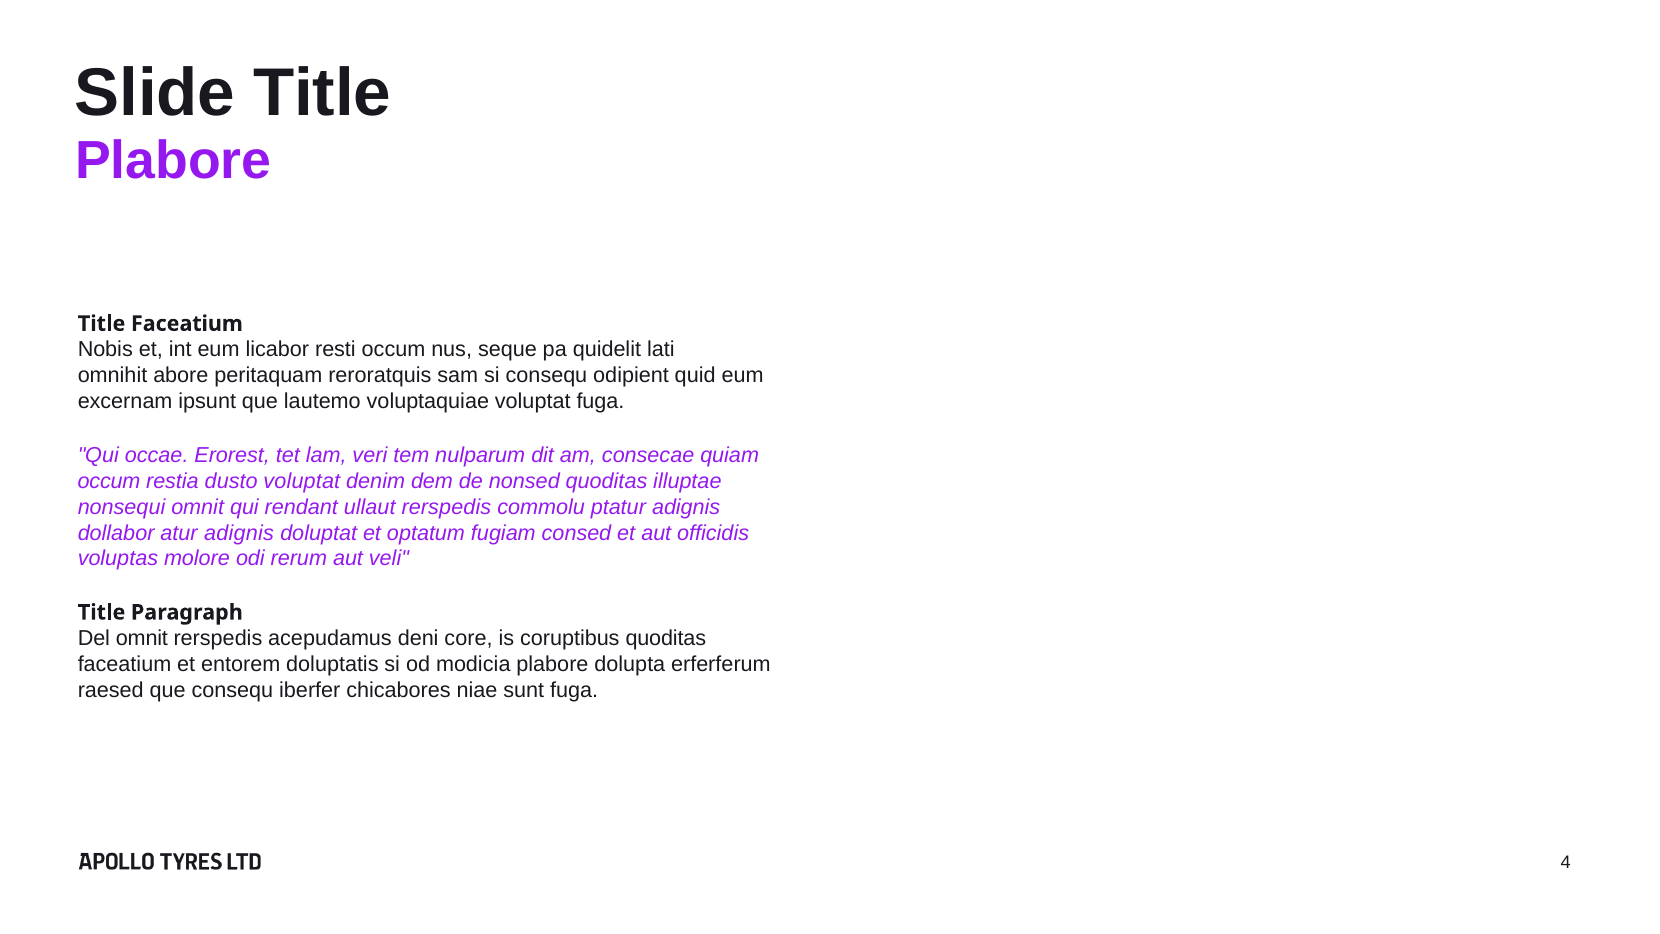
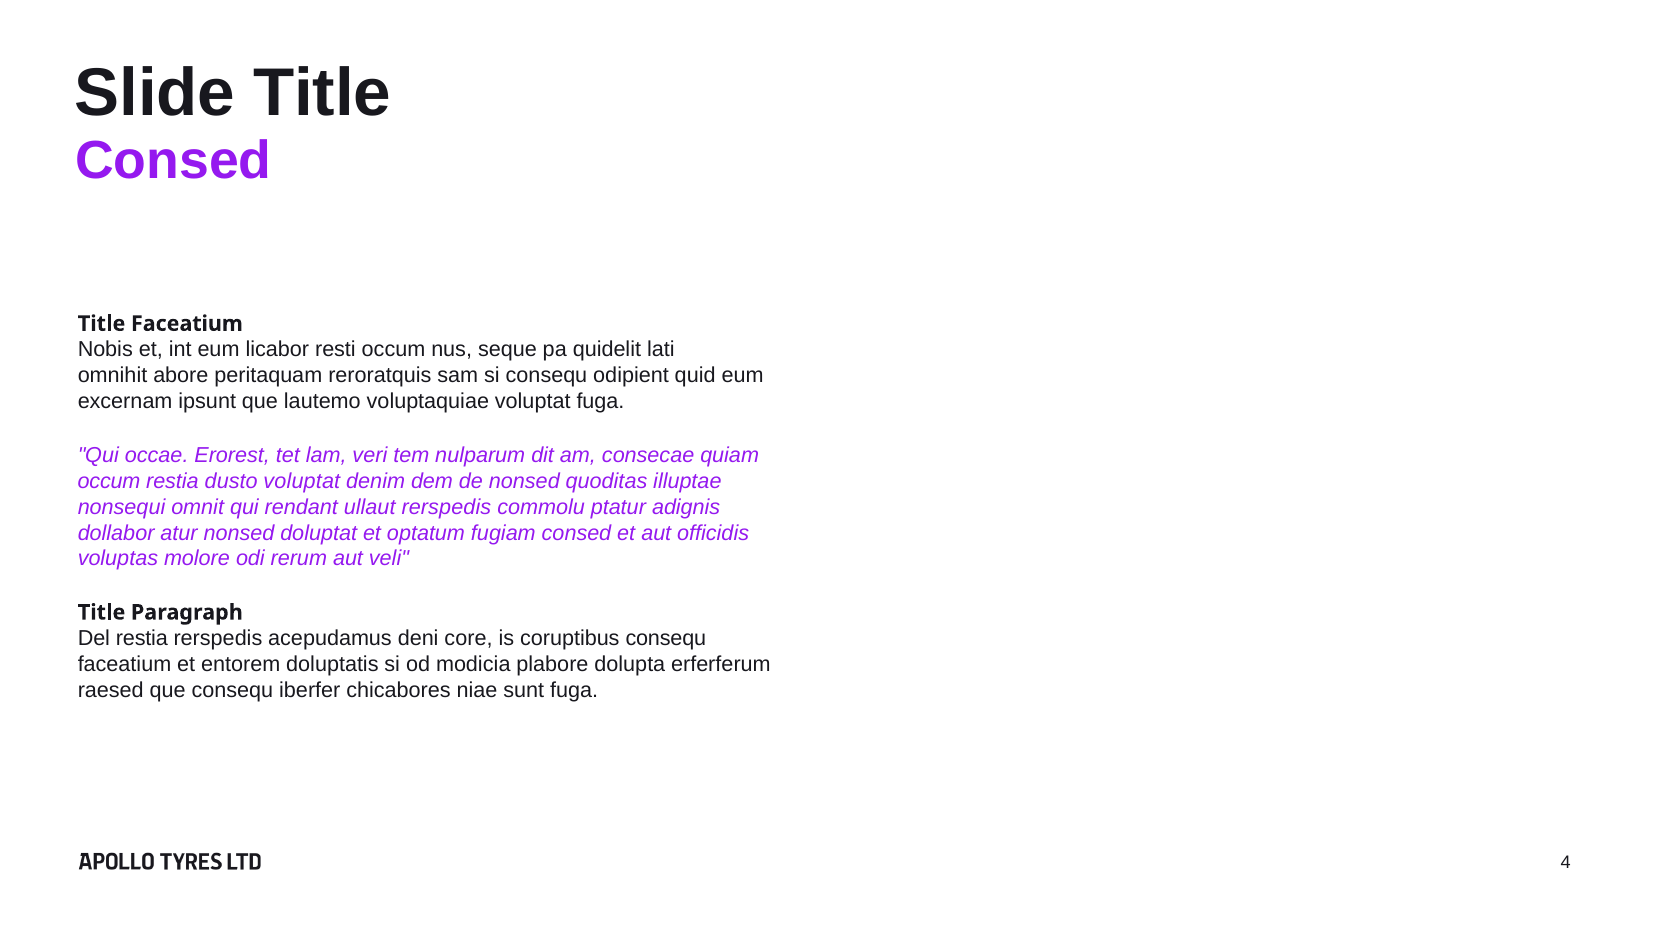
Plabore: Plabore -> Consed (173, 161)
atur adignis: adignis -> nonsed (239, 533)
Del omnit: omnit -> restia (142, 638)
coruptibus quoditas: quoditas -> consequ (666, 638)
